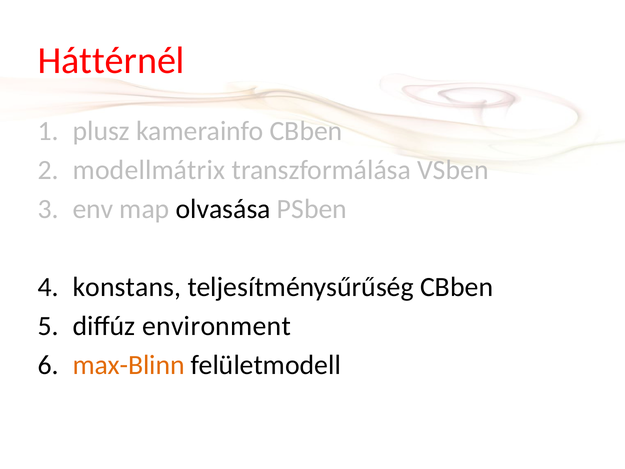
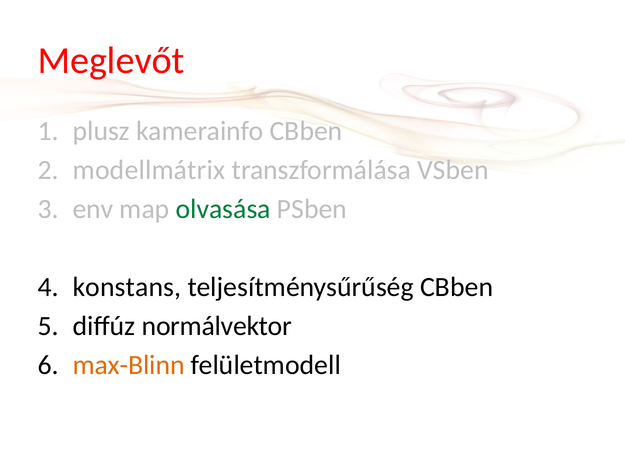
Háttérnél: Háttérnél -> Meglevőt (111, 61)
olvasása colour: black -> green (223, 209)
environment: environment -> normálvektor (217, 326)
